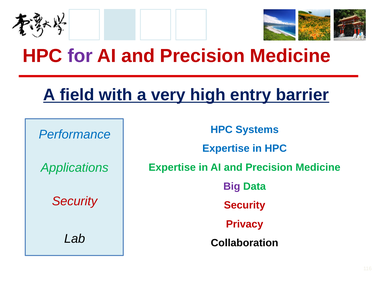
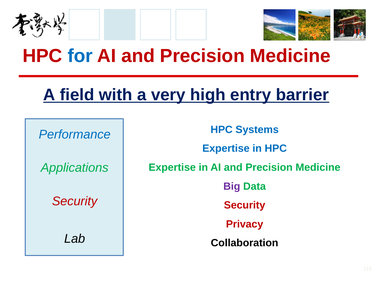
for colour: purple -> blue (80, 56)
